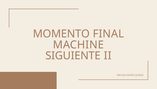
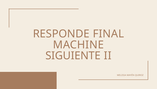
MOMENTO: MOMENTO -> RESPONDE (61, 34)
